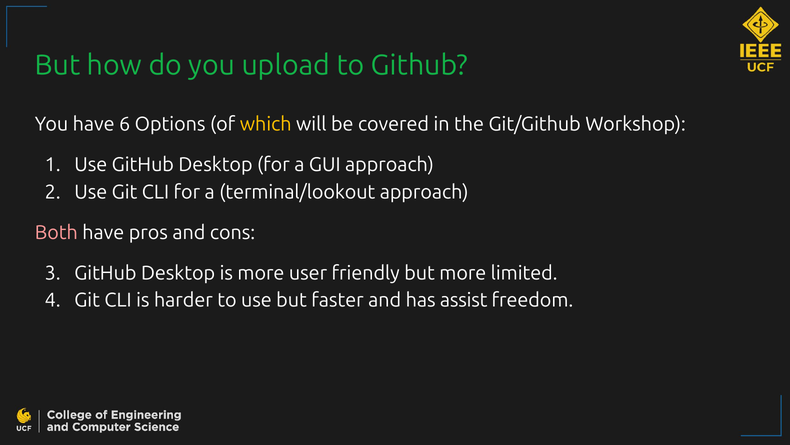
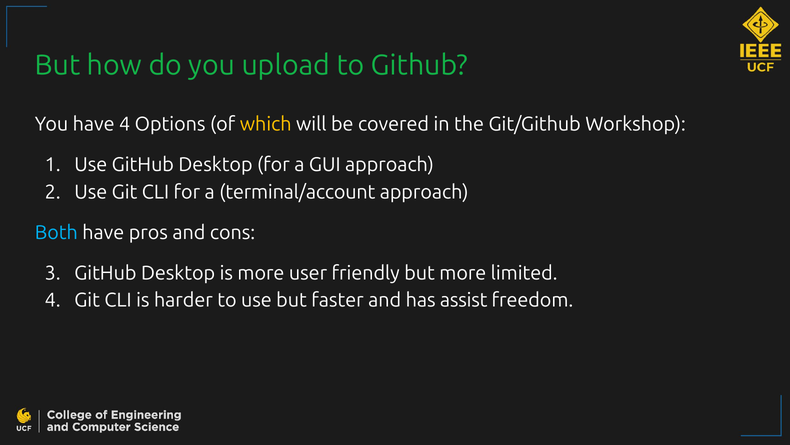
have 6: 6 -> 4 (125, 124)
terminal/lookout: terminal/lookout -> terminal/account (297, 192)
Both colour: pink -> light blue (56, 232)
